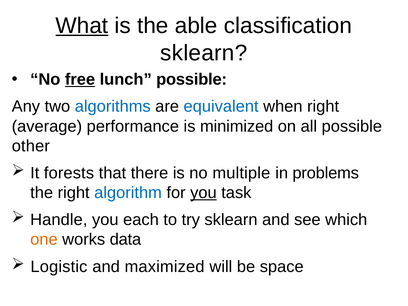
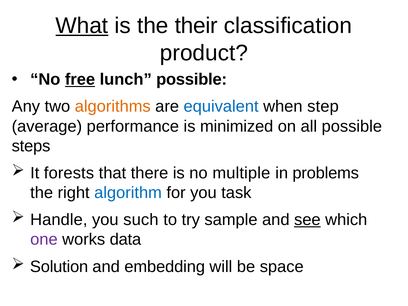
able: able -> their (196, 26)
sklearn: sklearn -> product (204, 53)
algorithms colour: blue -> orange (113, 107)
when right: right -> step (323, 107)
other: other -> steps (31, 146)
you underline: present -> none (203, 193)
each: each -> such (141, 220)
try sklearn: sklearn -> sample (231, 220)
see underline: none -> present (307, 220)
one colour: orange -> purple (44, 240)
Logistic: Logistic -> Solution (59, 267)
maximized: maximized -> embedding (165, 267)
